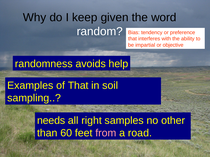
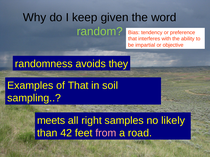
random colour: white -> light green (100, 31)
help: help -> they (118, 64)
needs: needs -> meets (51, 121)
other: other -> likely (173, 121)
60: 60 -> 42 (66, 133)
